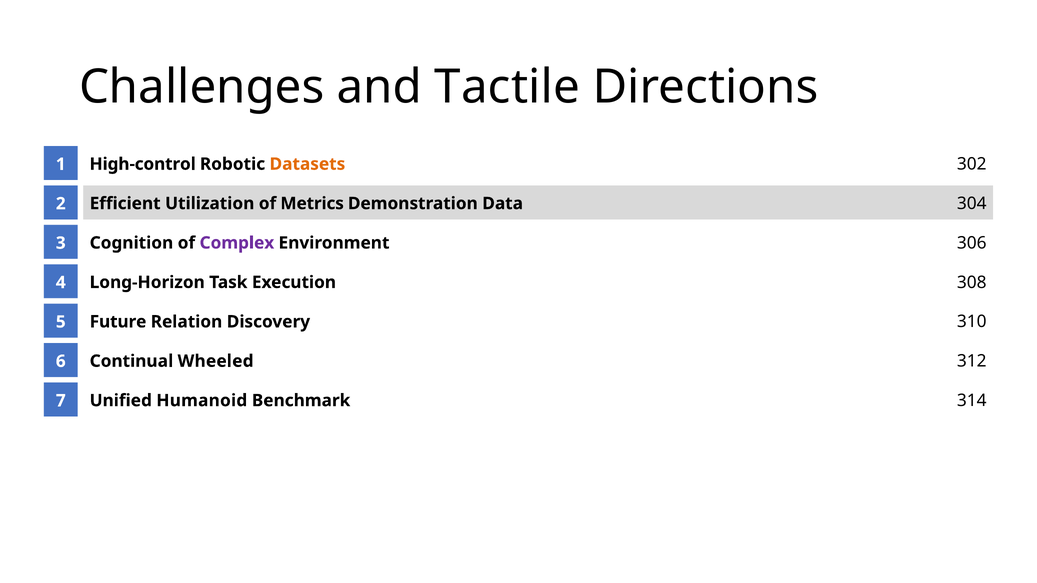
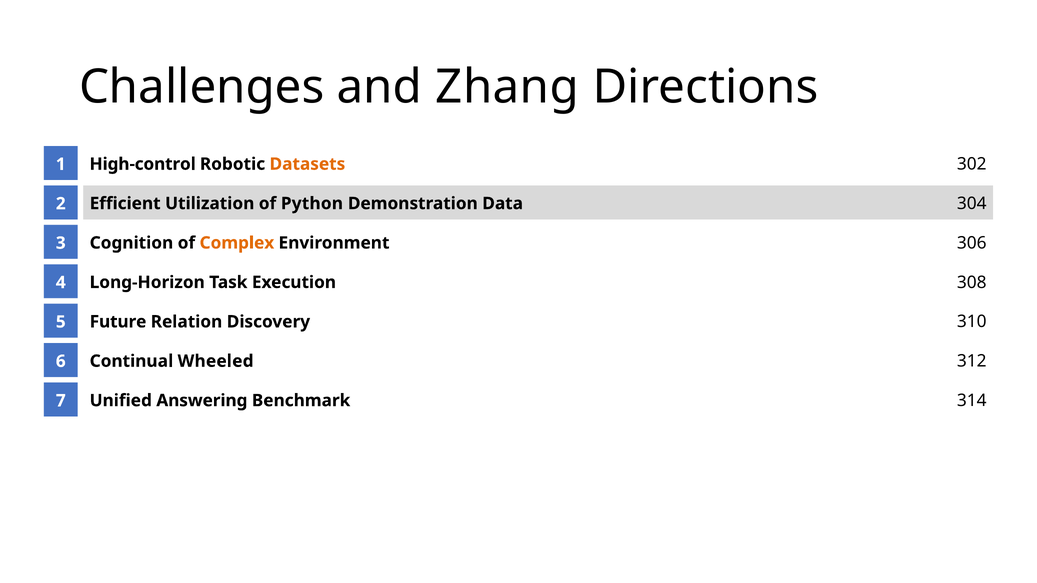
Tactile: Tactile -> Zhang (507, 87)
Metrics: Metrics -> Python (312, 204)
Complex colour: purple -> orange (237, 243)
Humanoid: Humanoid -> Answering (202, 401)
